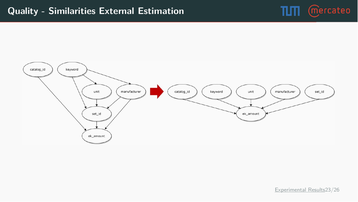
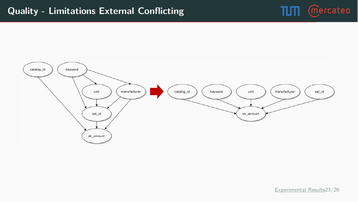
Similarities: Similarities -> Limitations (72, 11)
Estimation: Estimation -> Conflicting (161, 11)
